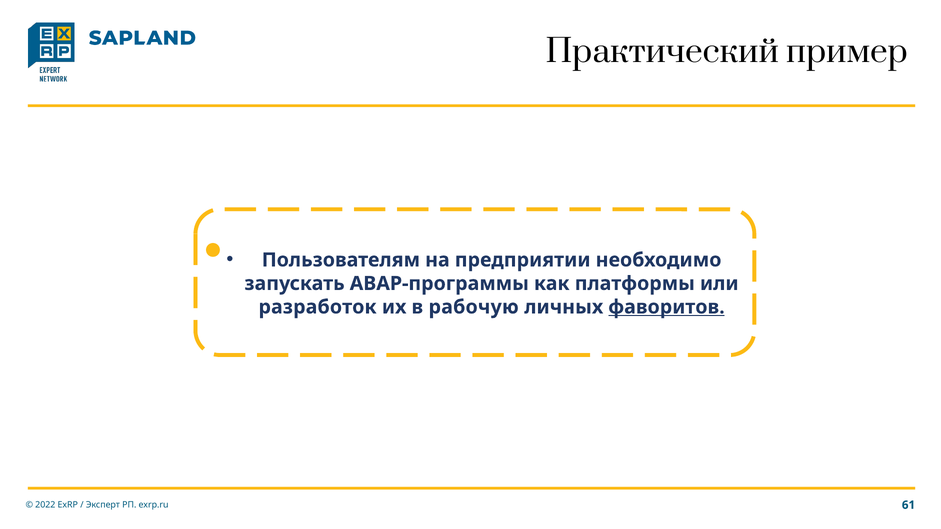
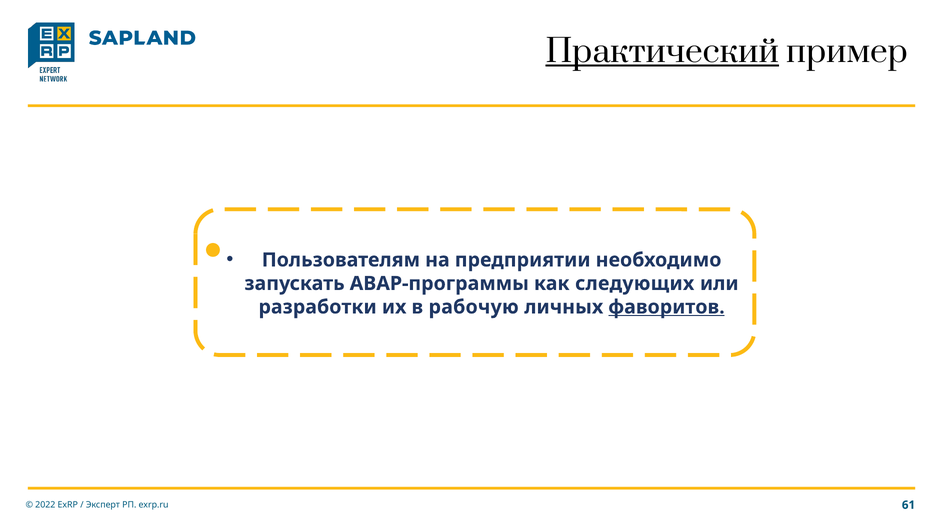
Практический underline: none -> present (662, 52)
платформы: платформы -> следующих (635, 284)
разработок: разработок -> разработки (318, 307)
